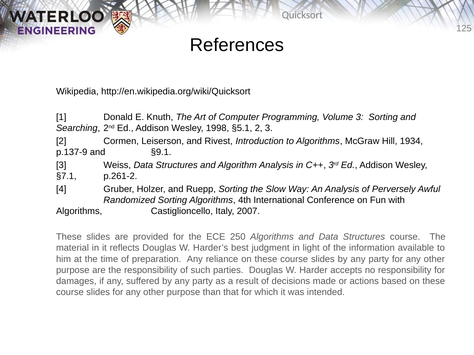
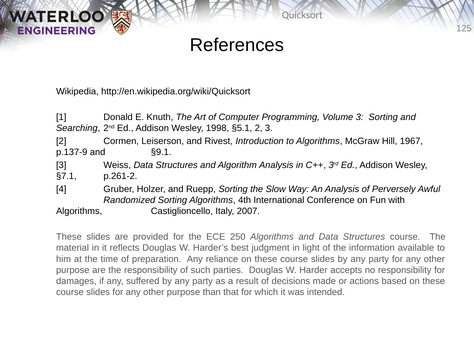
1934: 1934 -> 1967 (411, 141)
